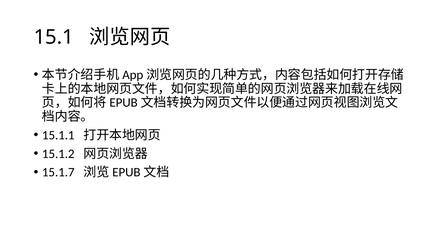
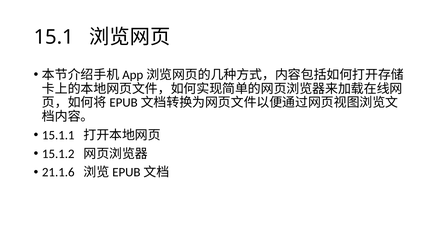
15.1.7: 15.1.7 -> 21.1.6 (58, 172)
